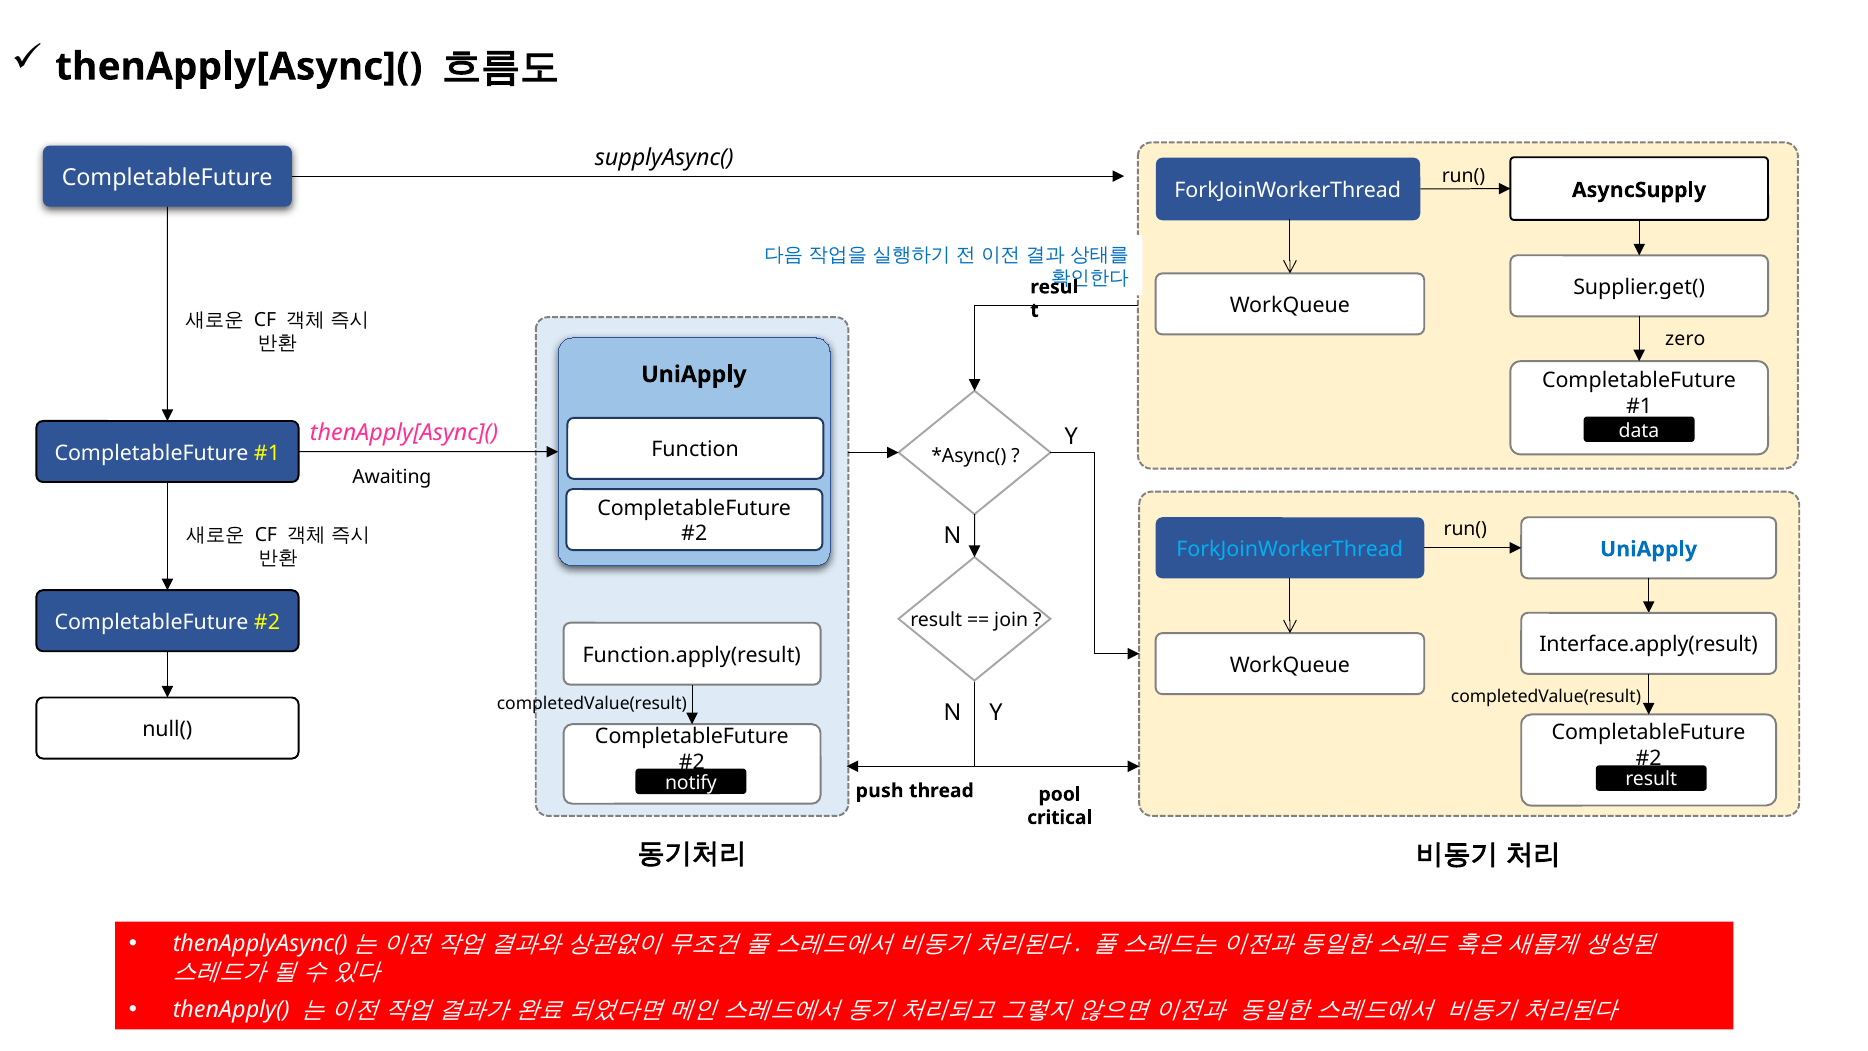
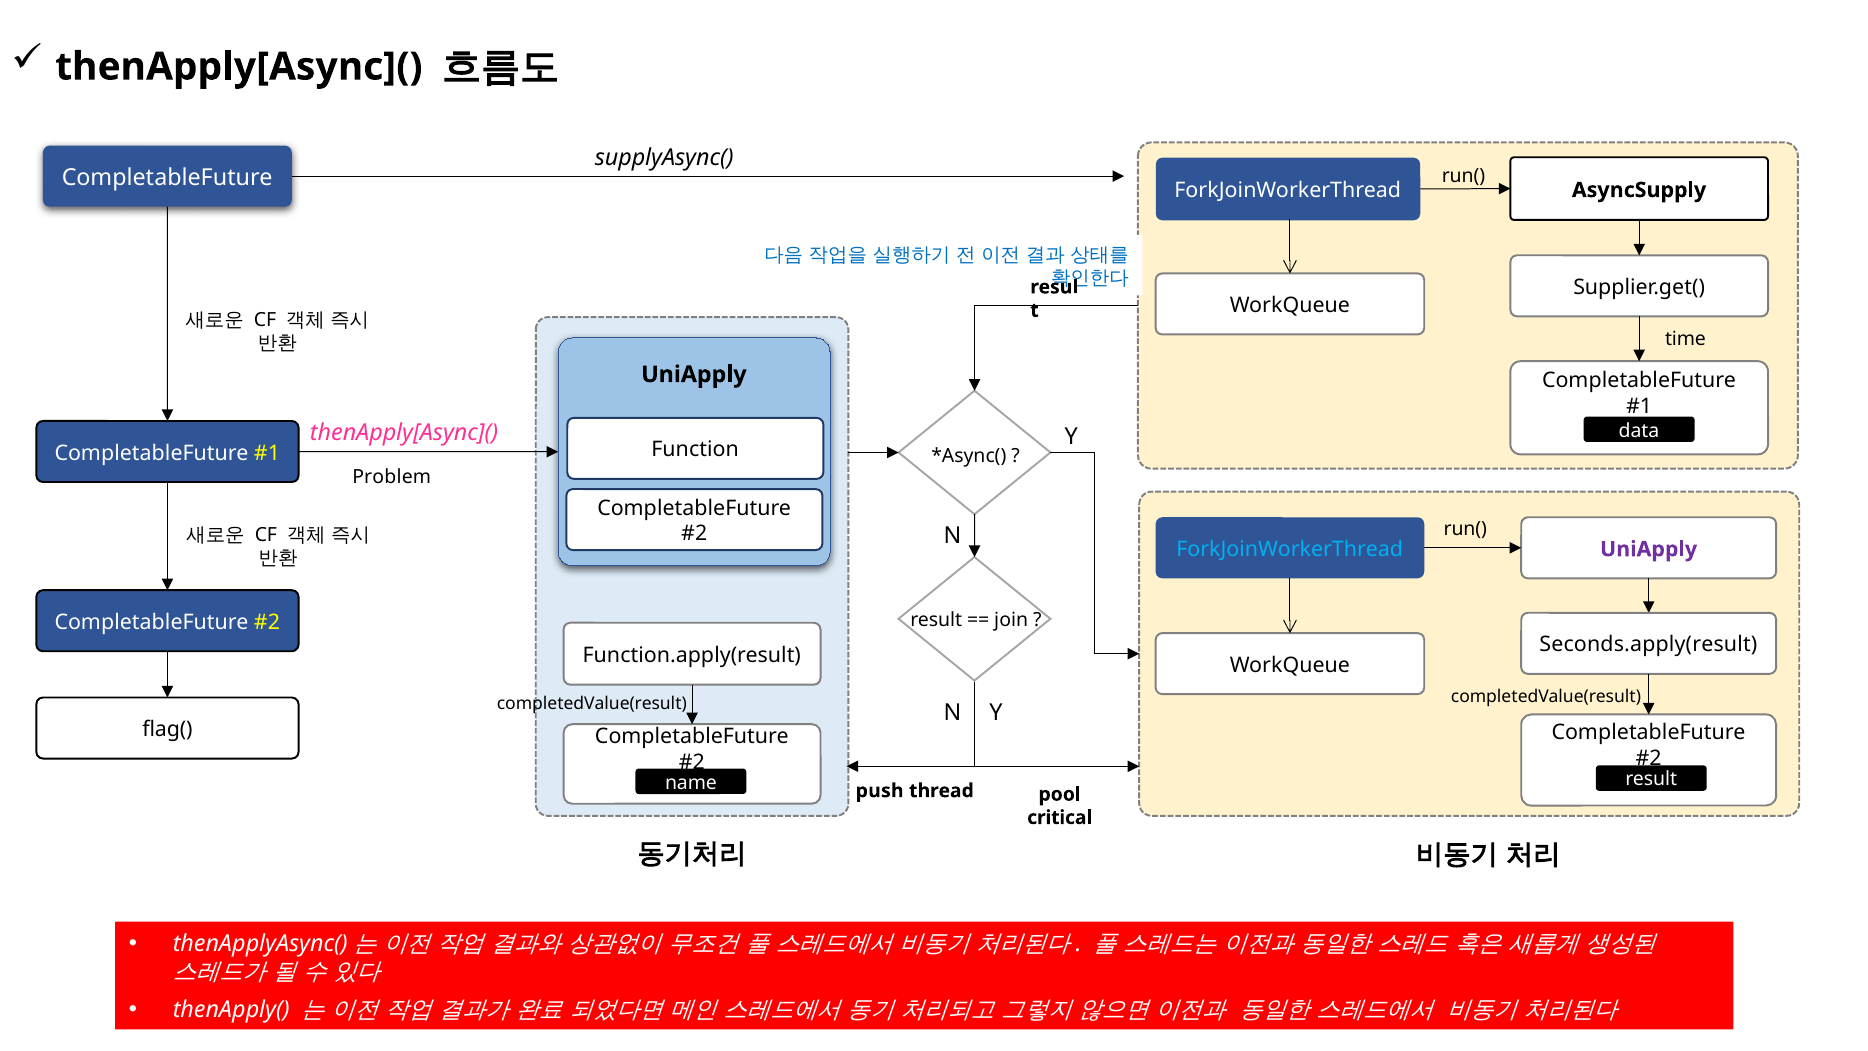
zero: zero -> time (1685, 339)
Awaiting: Awaiting -> Problem (392, 477)
UniApply colour: blue -> purple (1649, 549)
Interface.apply(result: Interface.apply(result -> Seconds.apply(result (1648, 645)
null(: null( -> flag( (167, 729)
notify: notify -> name (691, 782)
